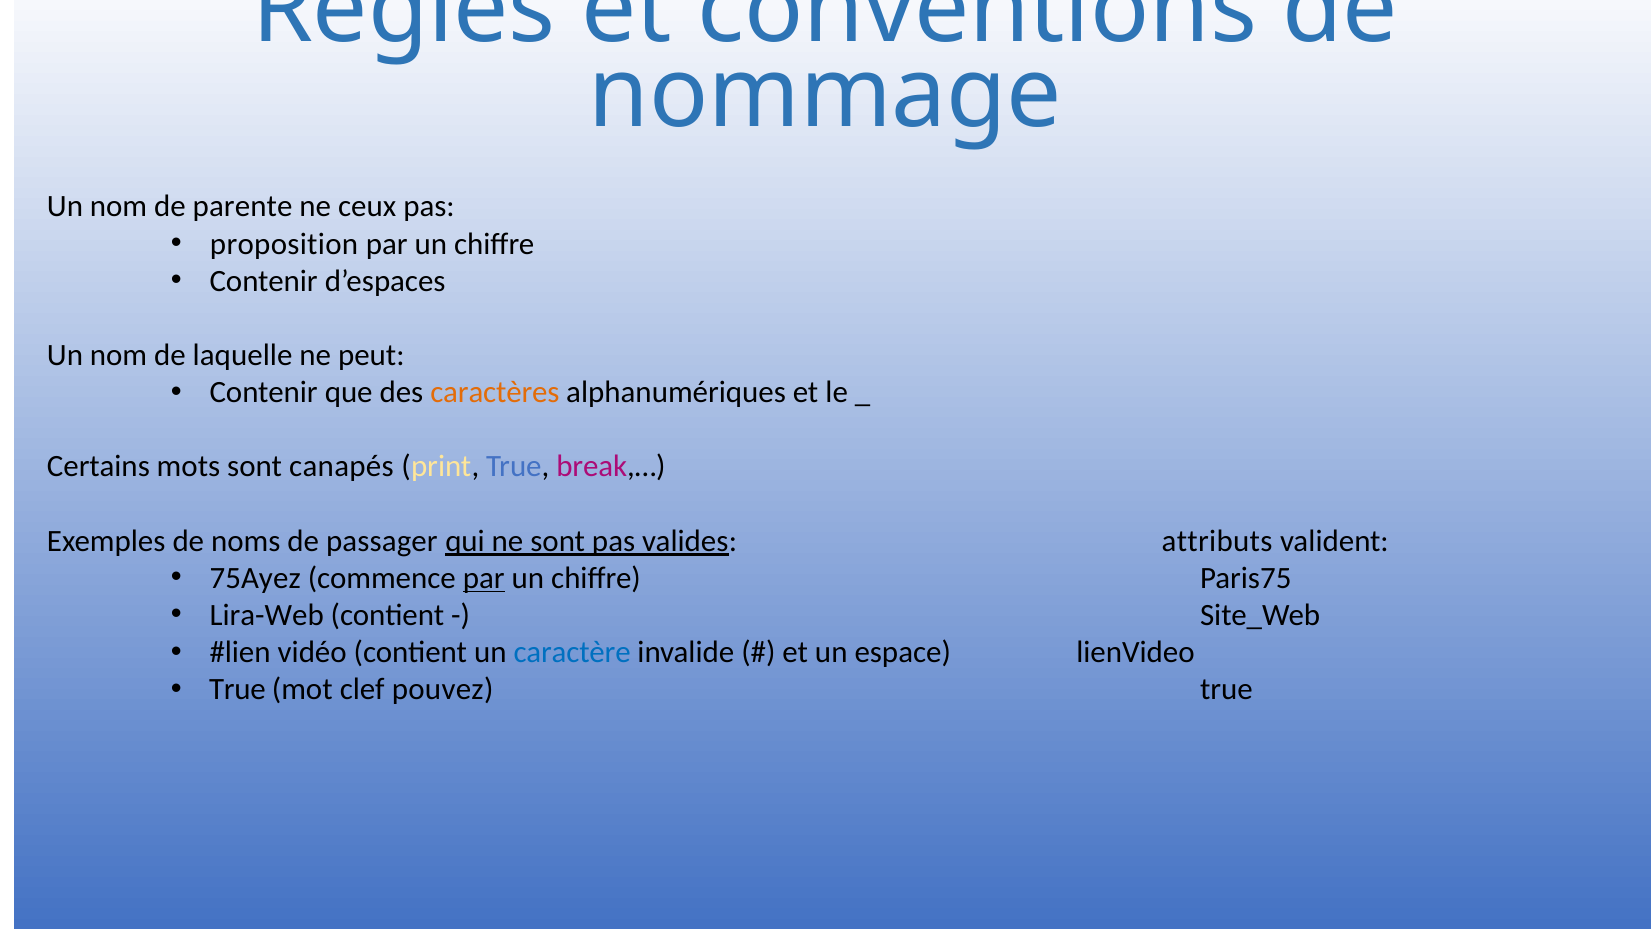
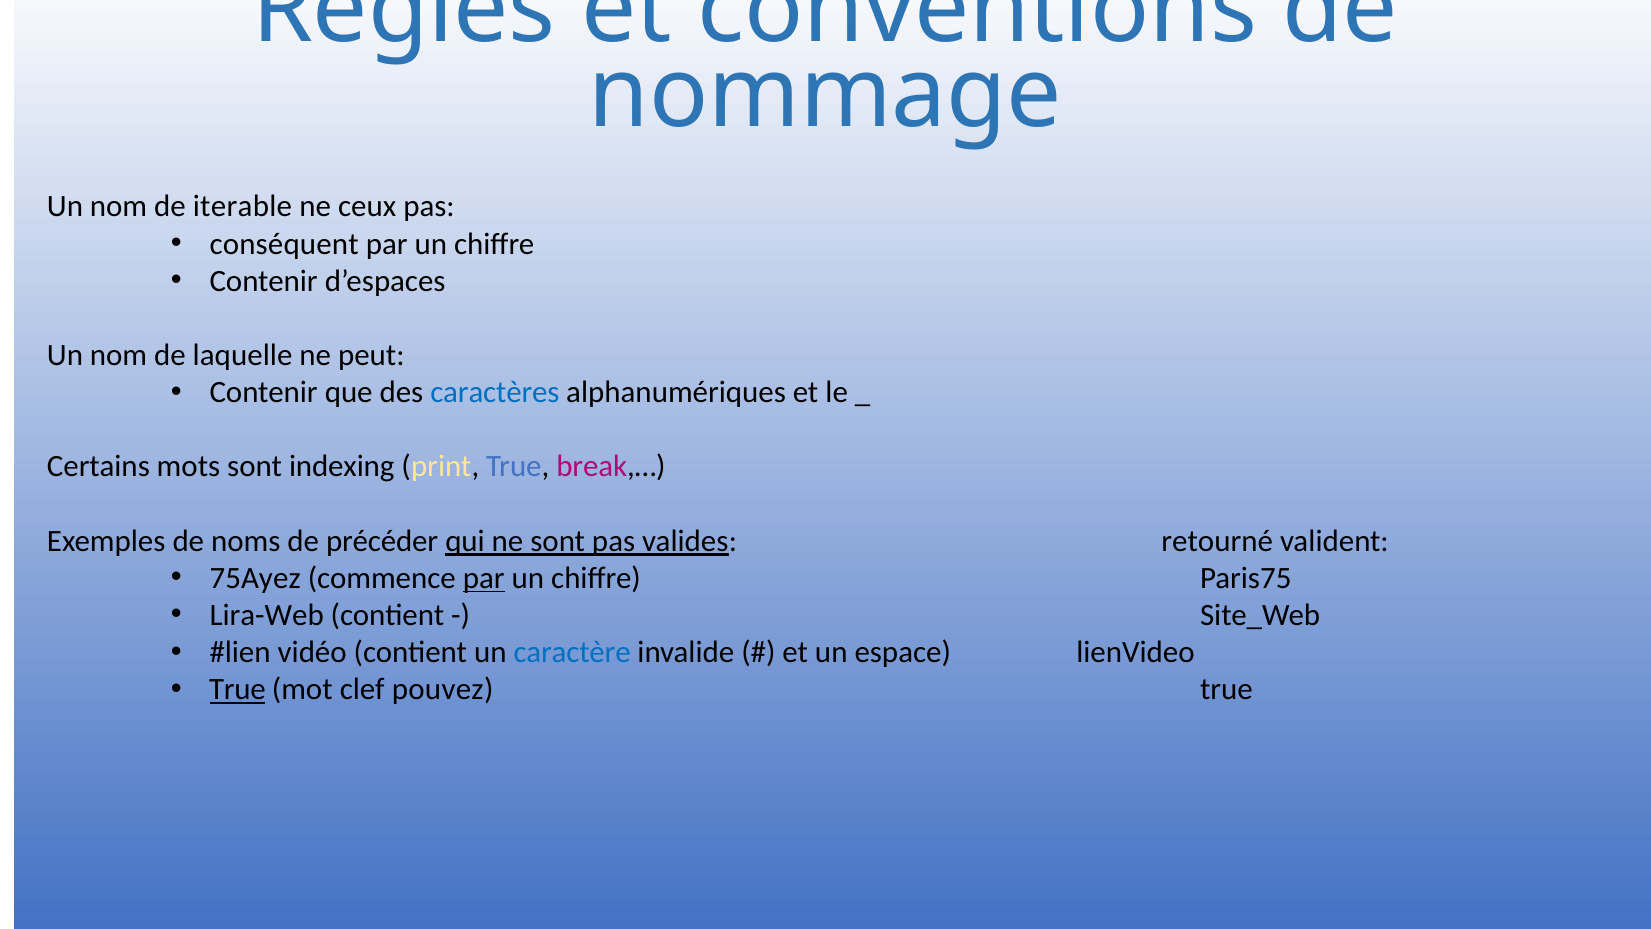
parente: parente -> iterable (242, 207)
proposition: proposition -> conséquent (284, 244)
caractères colour: orange -> blue (495, 392)
canapés: canapés -> indexing (342, 467)
passager: passager -> précéder (382, 541)
attributs: attributs -> retourné (1217, 541)
True underline: none -> present (237, 689)
